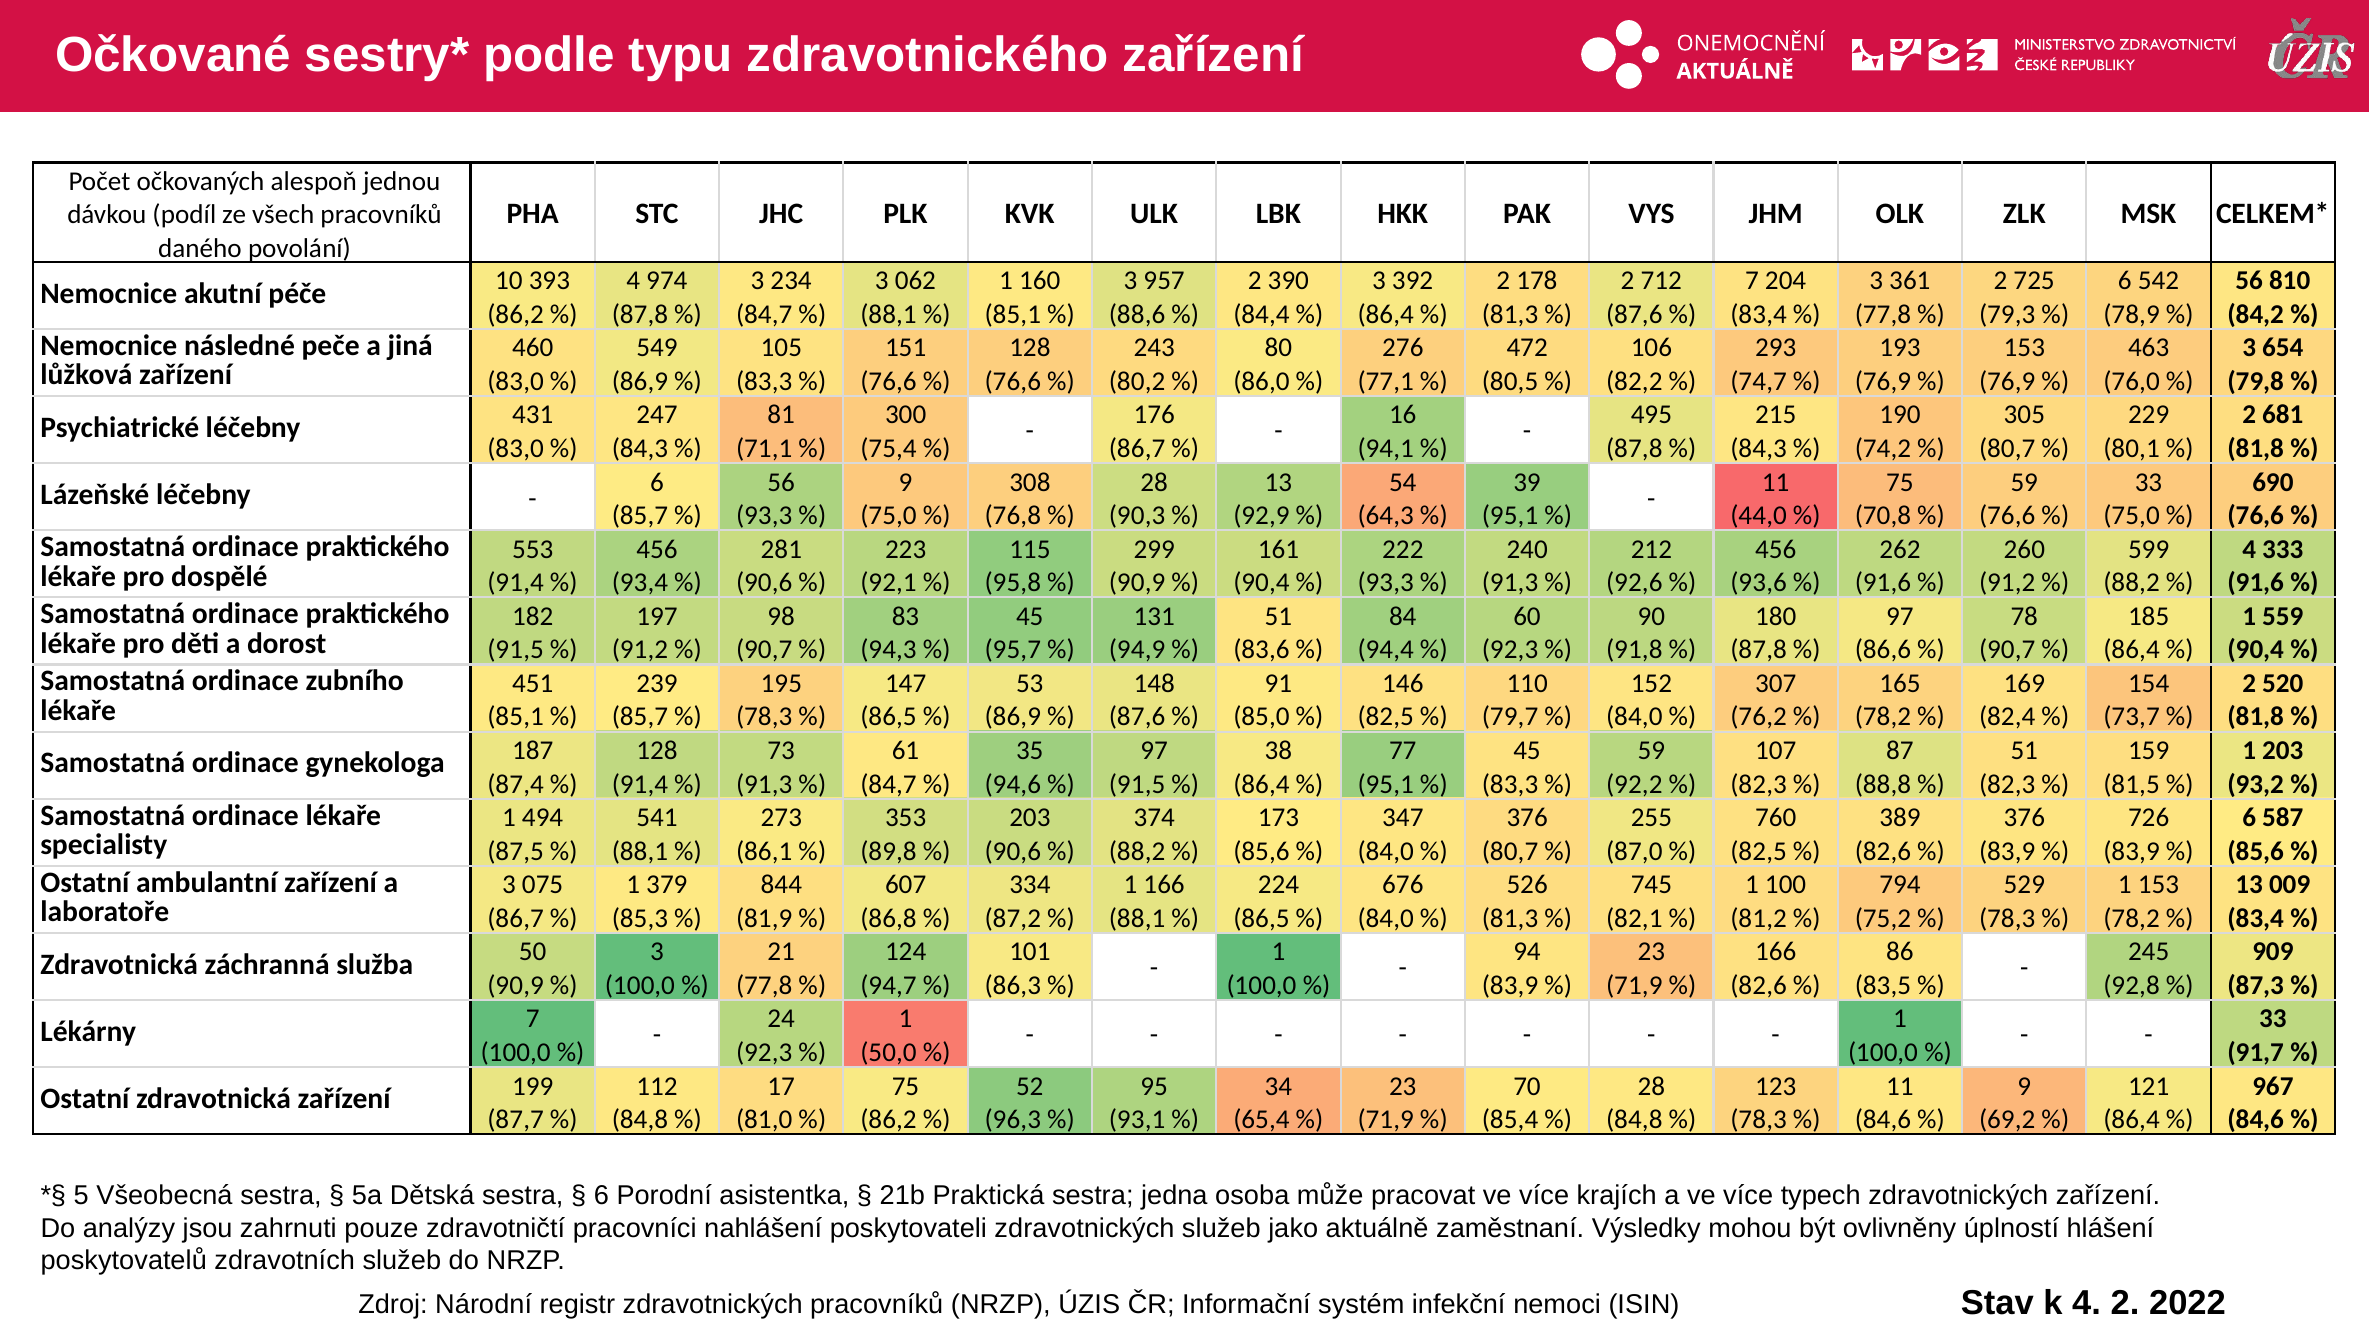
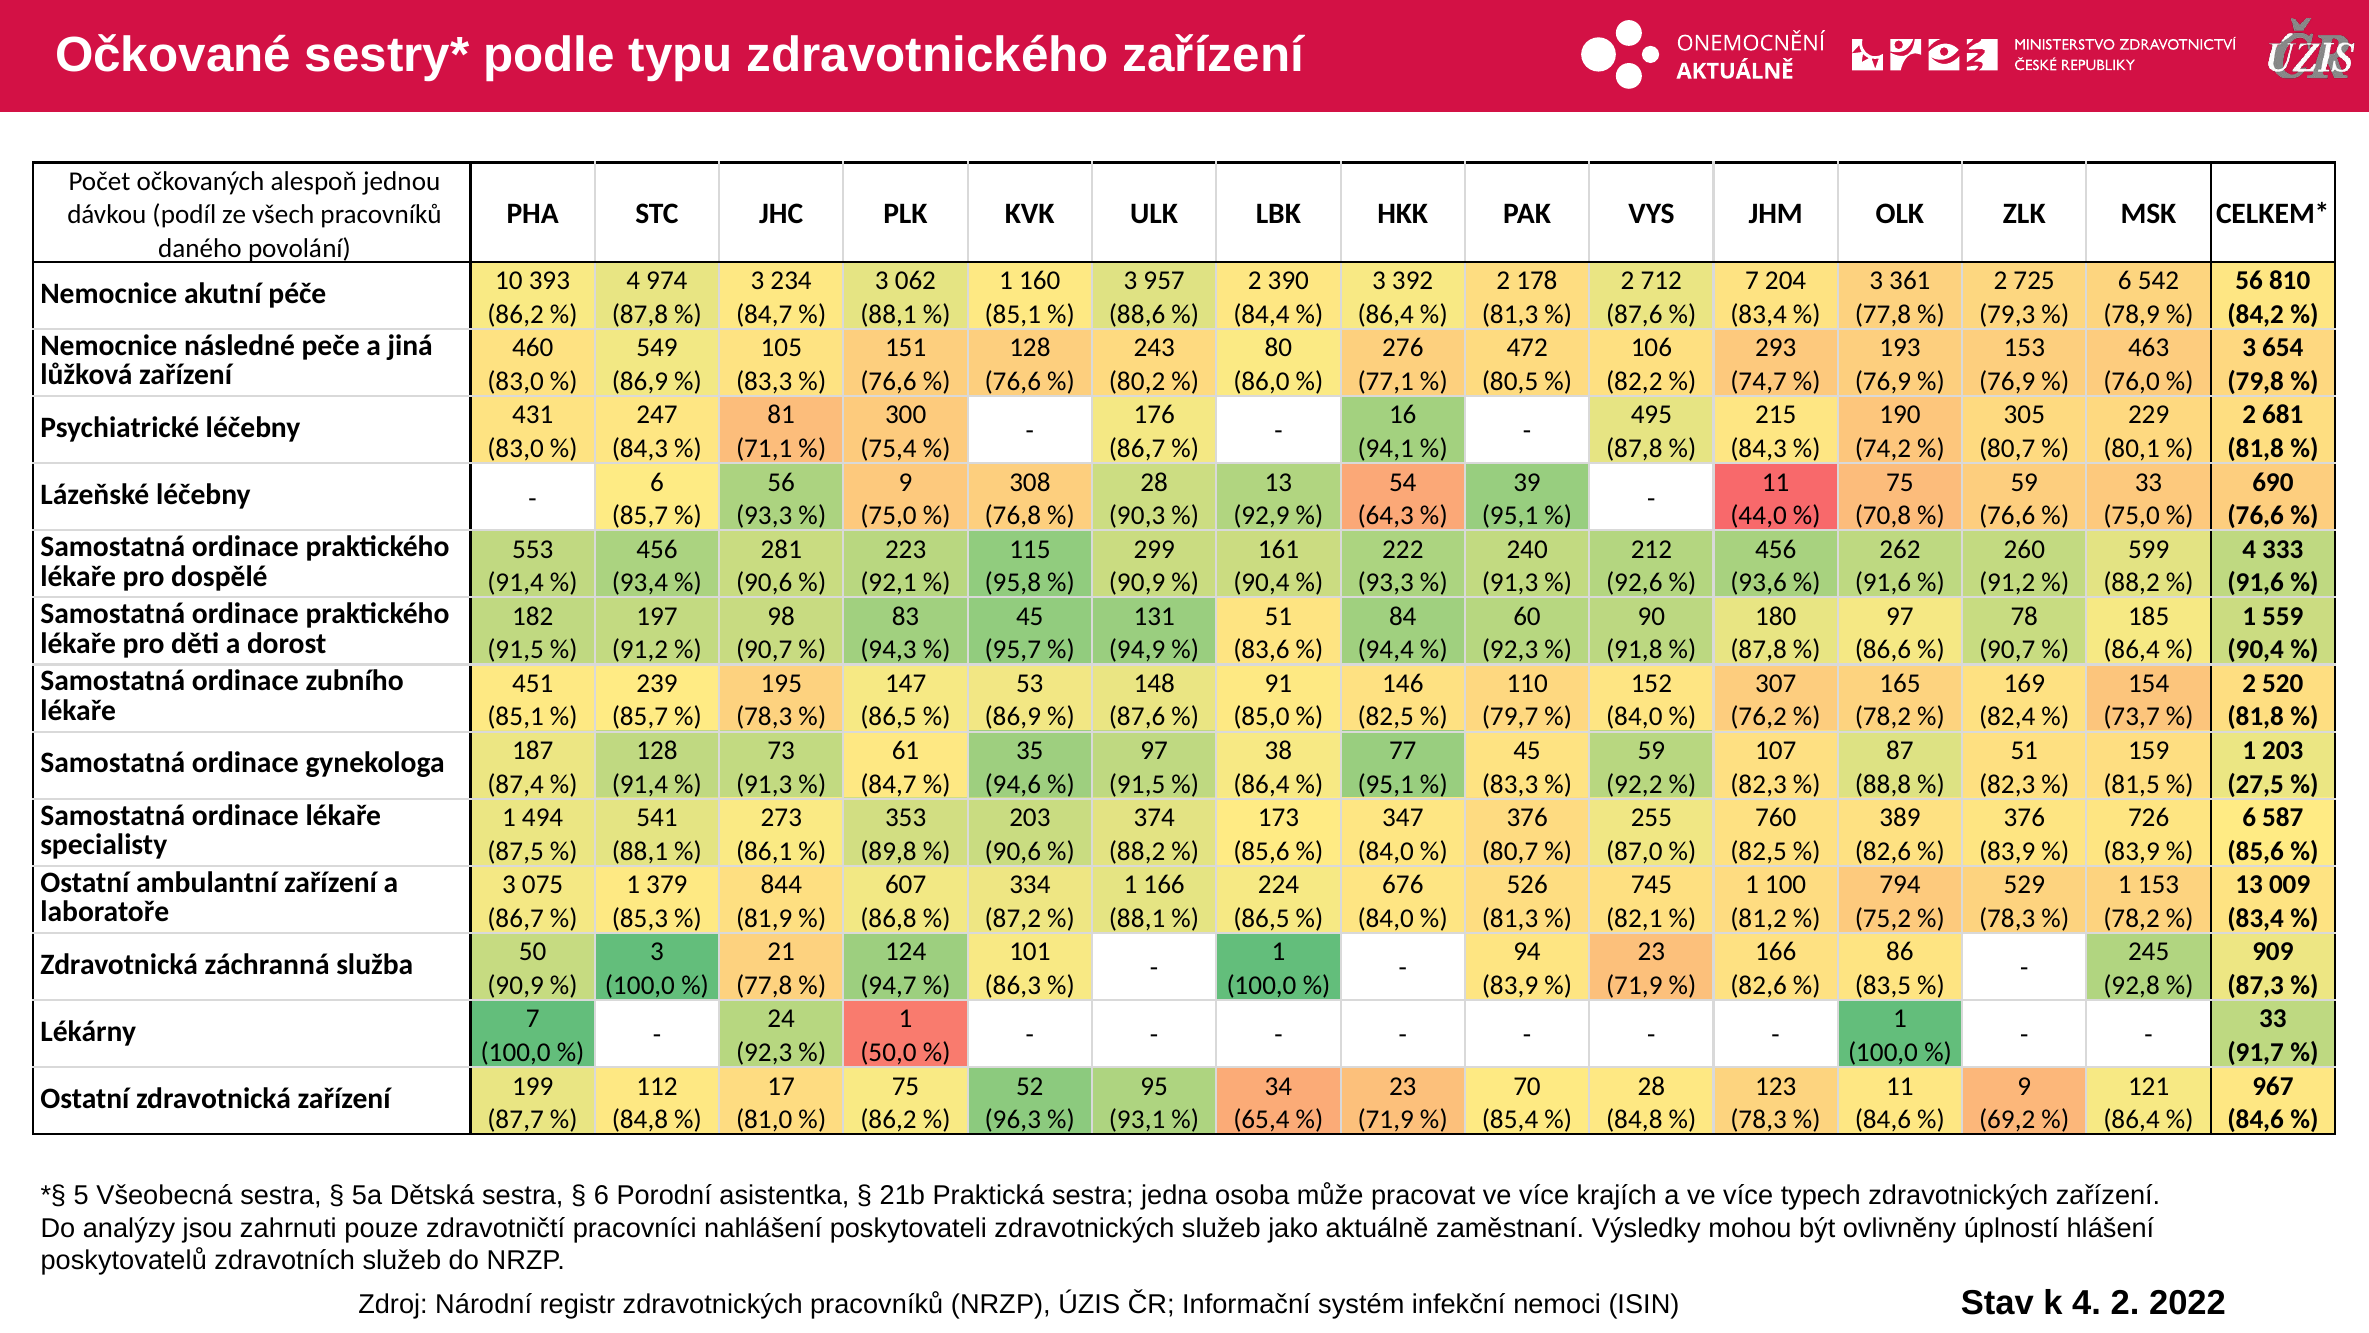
93,2: 93,2 -> 27,5 (2256, 784)
